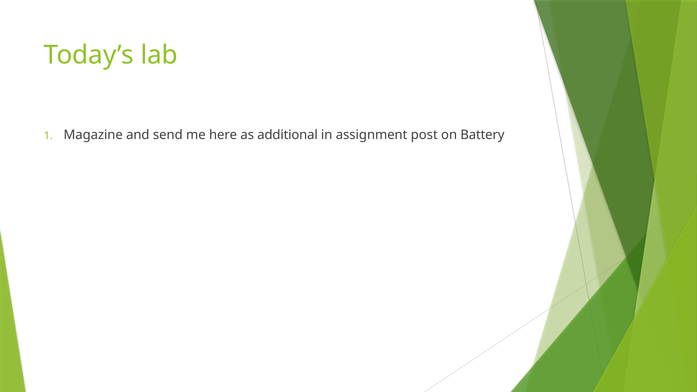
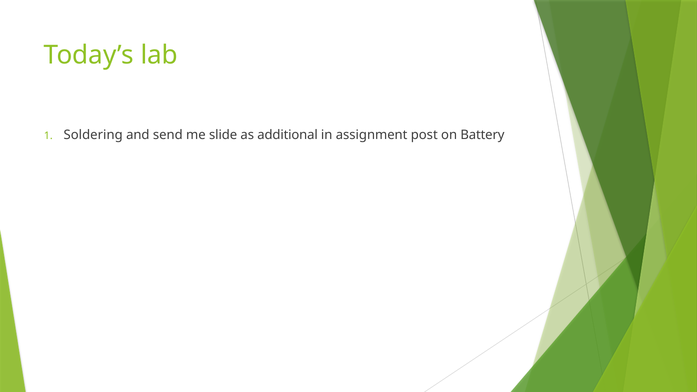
Magazine: Magazine -> Soldering (93, 135)
here: here -> slide (223, 135)
